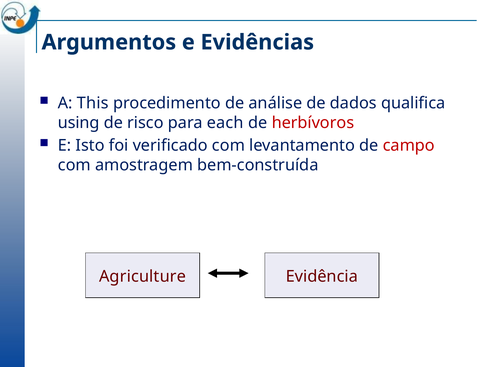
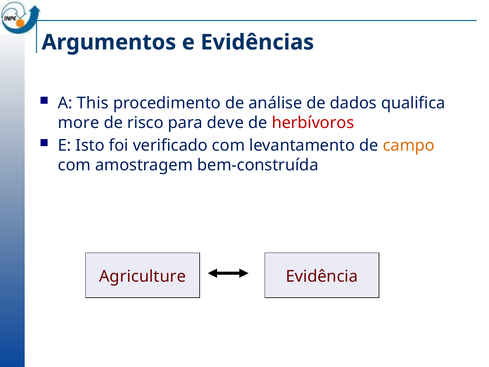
using: using -> more (79, 123)
each: each -> deve (225, 123)
campo colour: red -> orange (409, 145)
